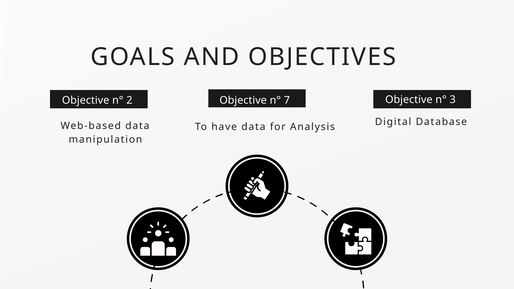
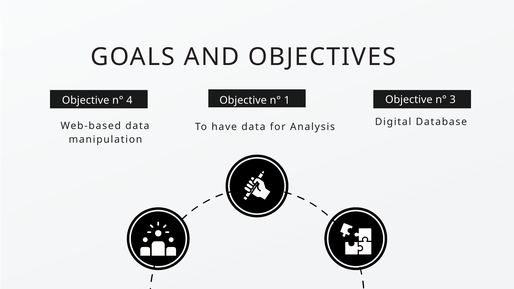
2: 2 -> 4 (129, 100)
7: 7 -> 1 (287, 100)
